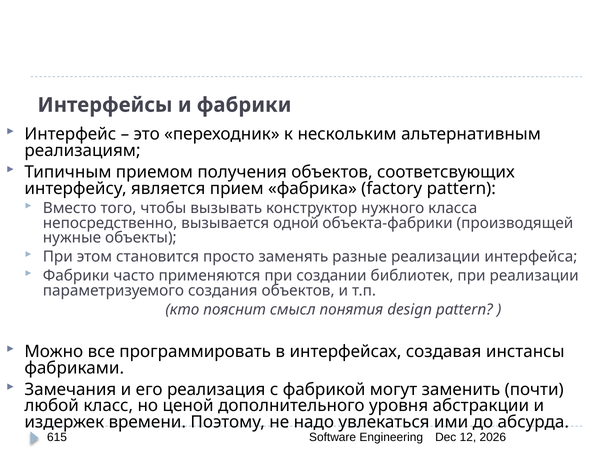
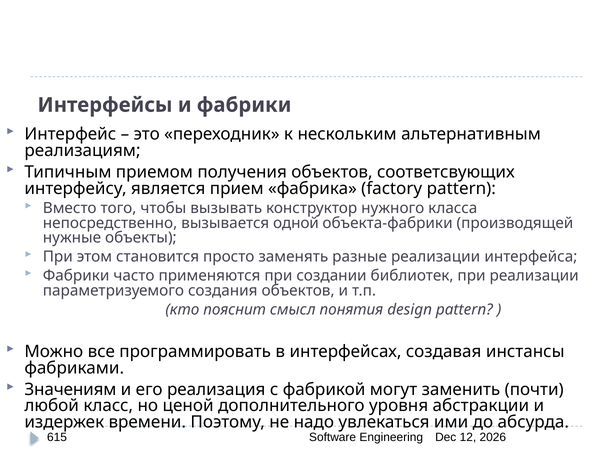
Замечания: Замечания -> Значениям (70, 389)
